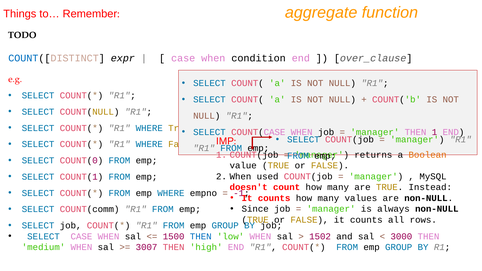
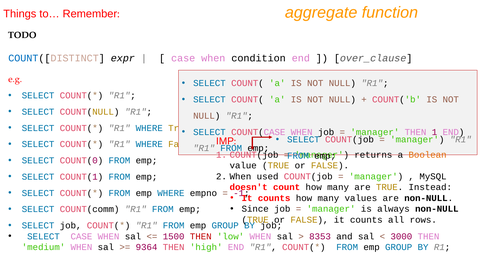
THEN colour: blue -> red (201, 237)
1502: 1502 -> 8353 (320, 237)
3007: 3007 -> 9364 (147, 247)
